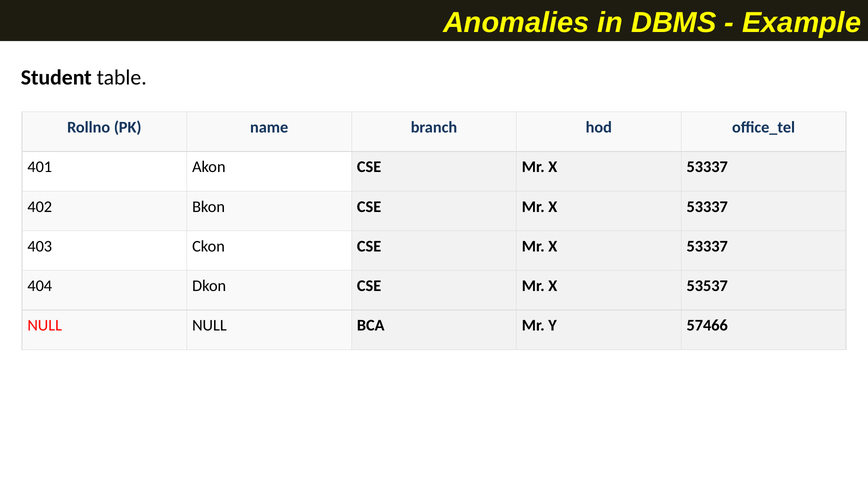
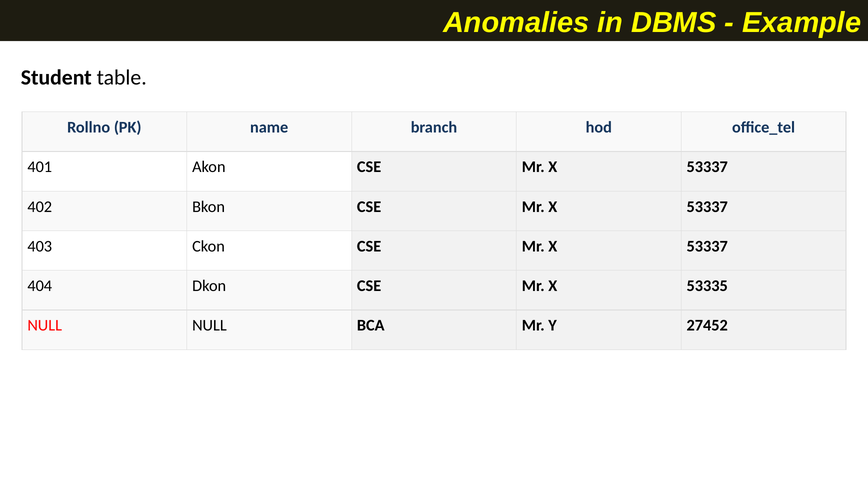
53537: 53537 -> 53335 (707, 286)
57466: 57466 -> 27452 (707, 326)
